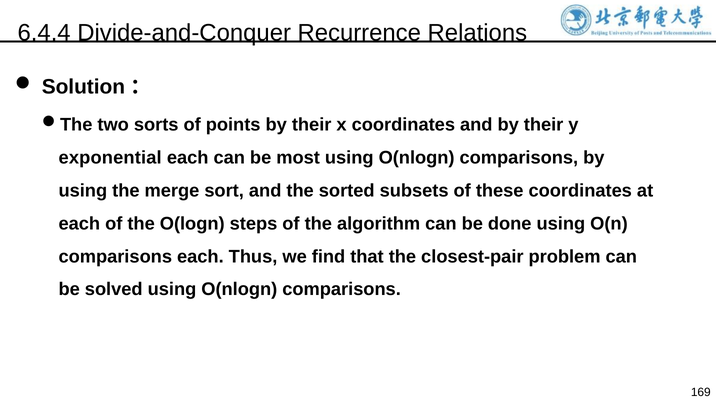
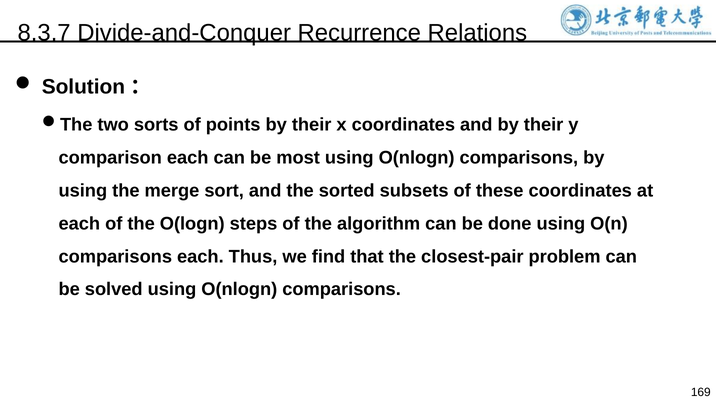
6.4.4: 6.4.4 -> 8.3.7 (44, 33)
exponential: exponential -> comparison (110, 158)
